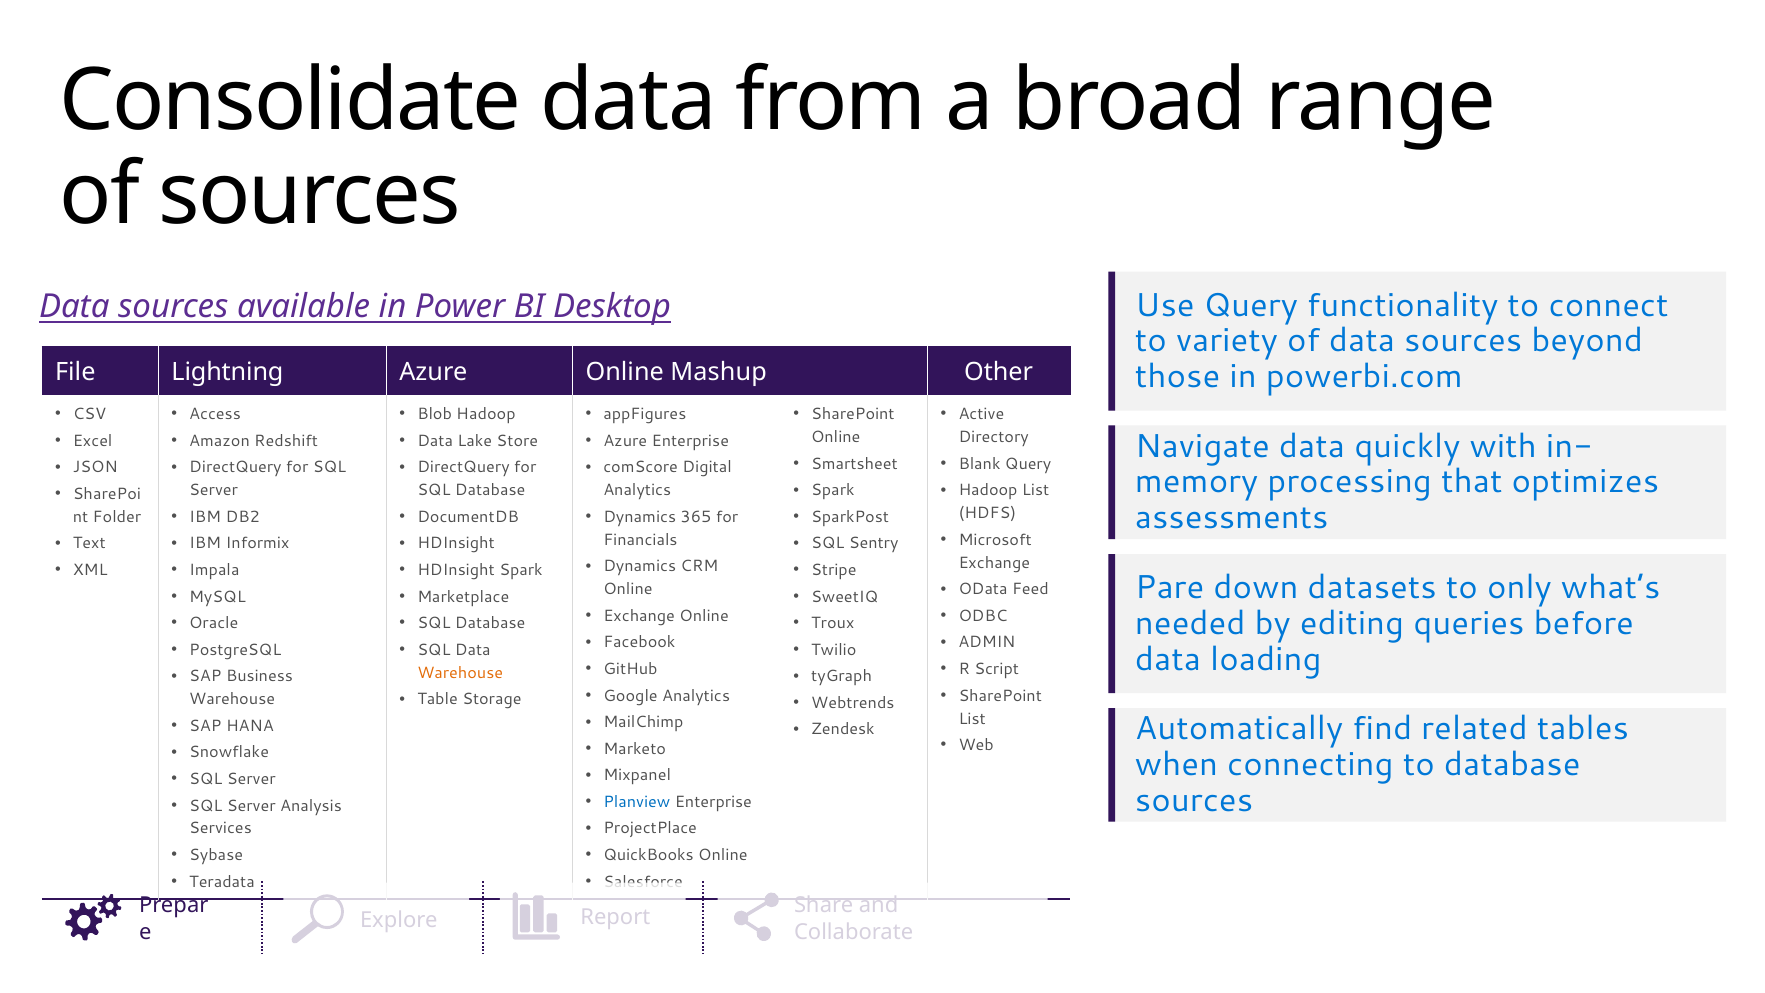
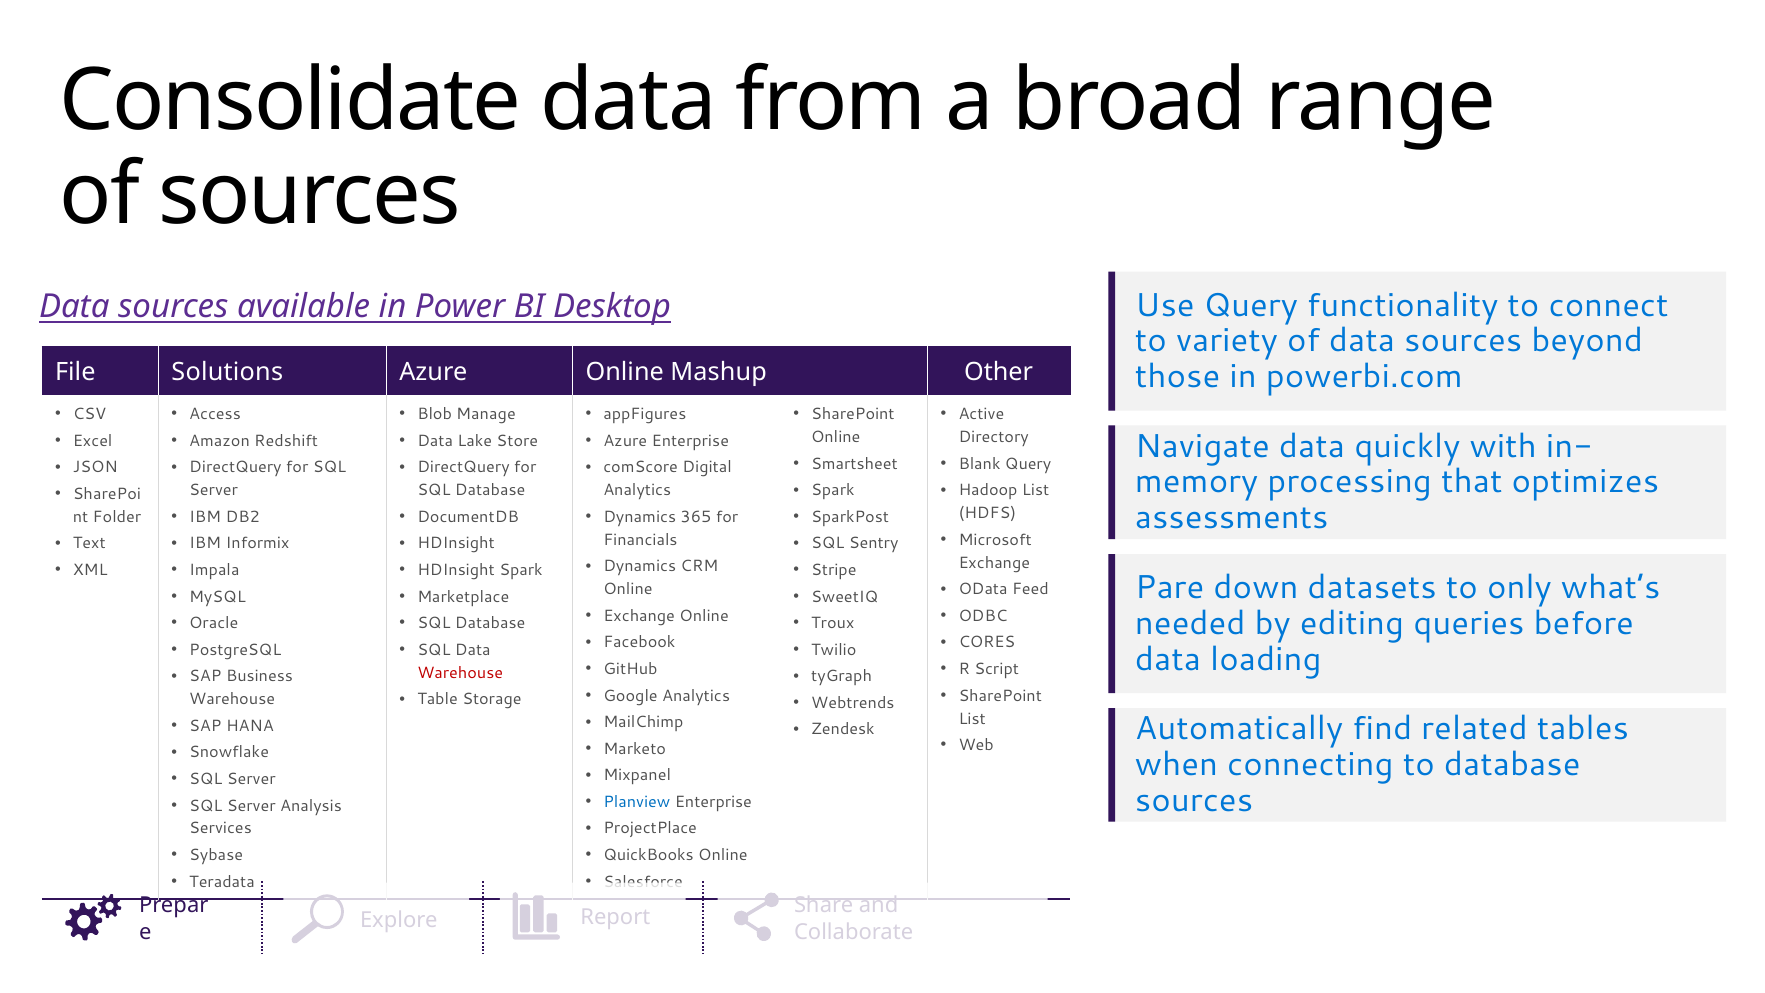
Lightning: Lightning -> Solutions (227, 372)
Blob Hadoop: Hadoop -> Manage (486, 414)
ADMIN: ADMIN -> CORES (987, 642)
Warehouse colour: orange -> red (460, 673)
